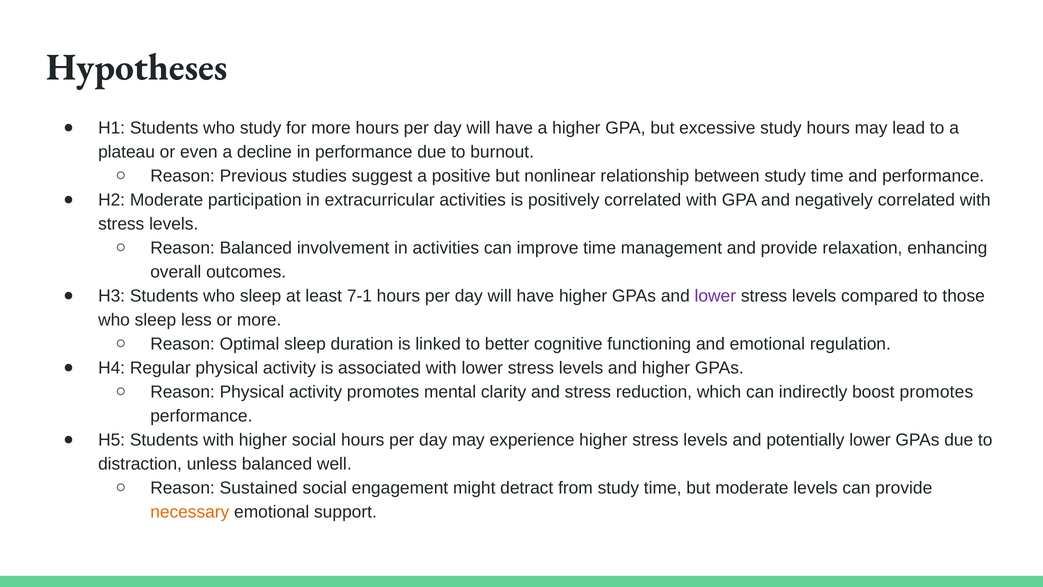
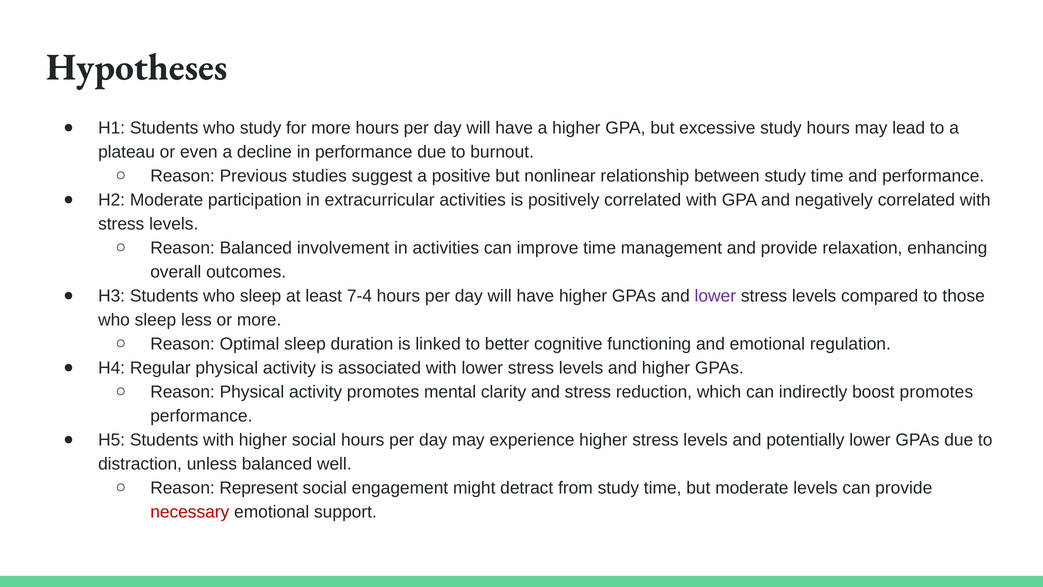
7-1: 7-1 -> 7-4 (359, 296)
Sustained: Sustained -> Represent (259, 488)
necessary colour: orange -> red (190, 512)
